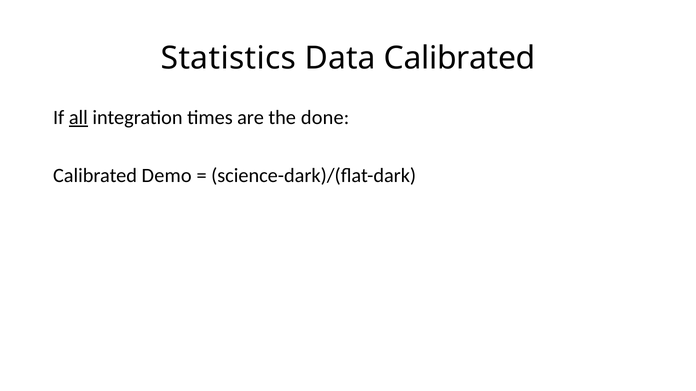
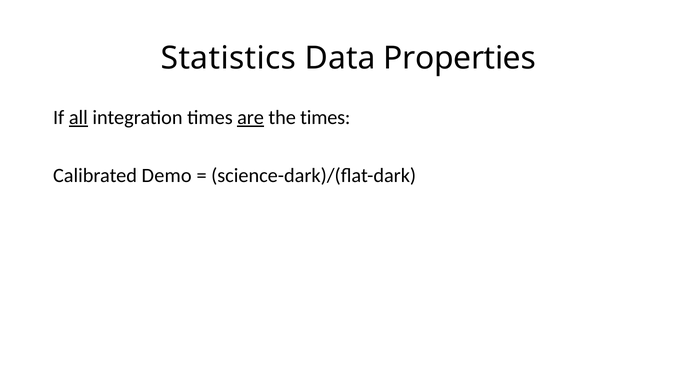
Data Calibrated: Calibrated -> Properties (460, 58)
are underline: none -> present (251, 118)
the done: done -> times (325, 118)
